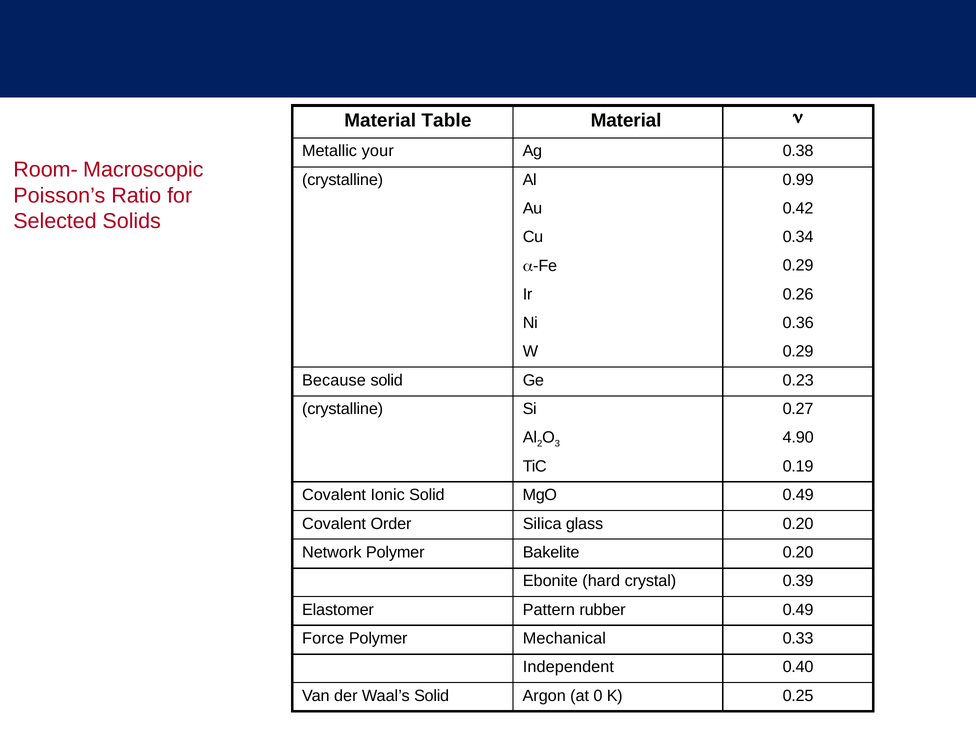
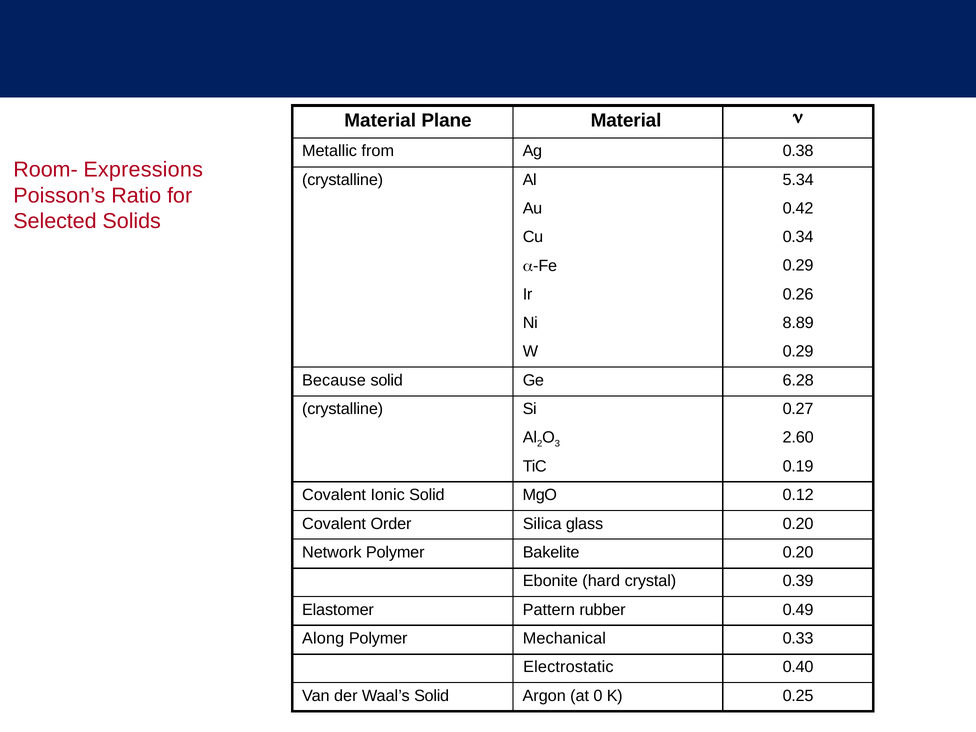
Table: Table -> Plane (447, 120)
your: your -> from (378, 151)
Macroscopic: Macroscopic -> Expressions (143, 170)
0.99: 0.99 -> 5.34 (798, 180)
0.36: 0.36 -> 8.89 (798, 323)
0.23: 0.23 -> 6.28 (798, 380)
4.90: 4.90 -> 2.60 (798, 438)
MgO 0.49: 0.49 -> 0.12 (798, 495)
Force: Force -> Along (323, 638)
Independent: Independent -> Electrostatic (568, 667)
